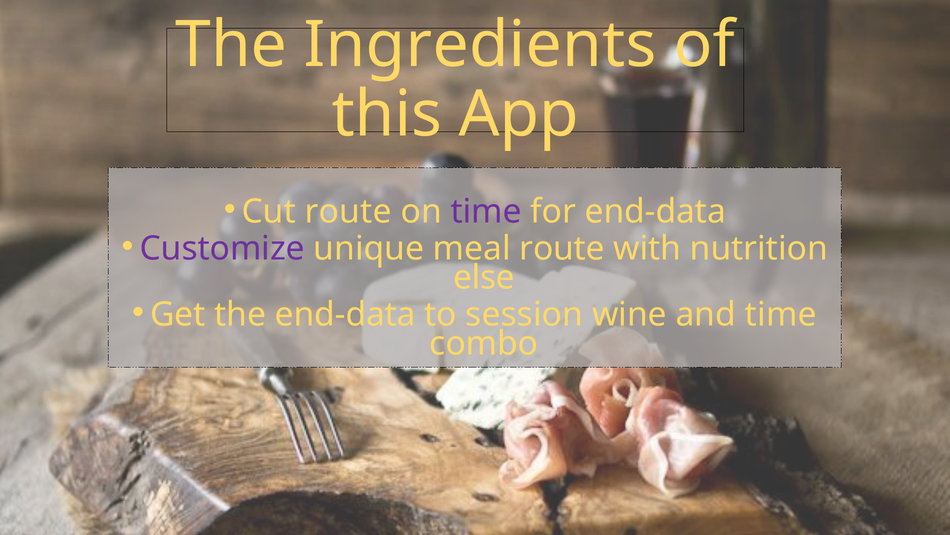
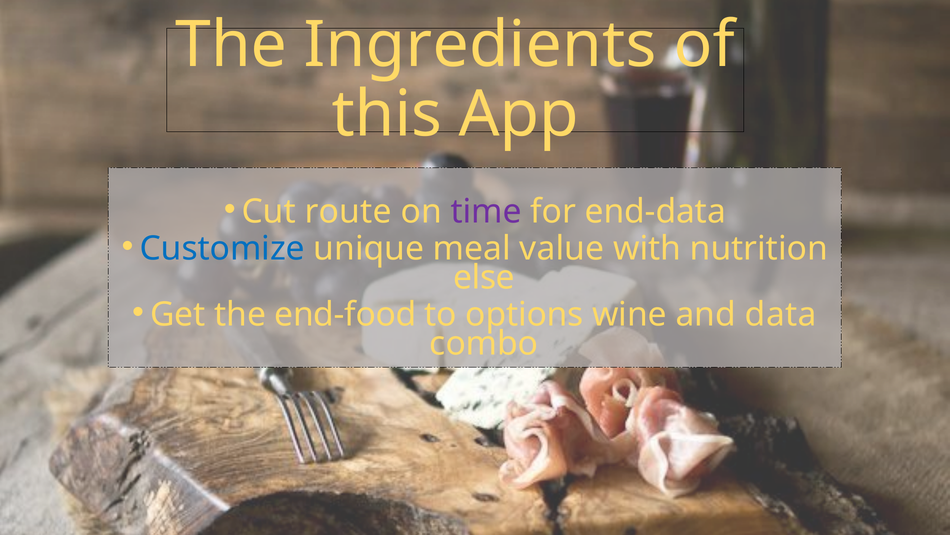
Customize colour: purple -> blue (222, 248)
meal route: route -> value (562, 248)
the end-data: end-data -> end-food (345, 314)
session: session -> options (524, 314)
and time: time -> data (781, 314)
